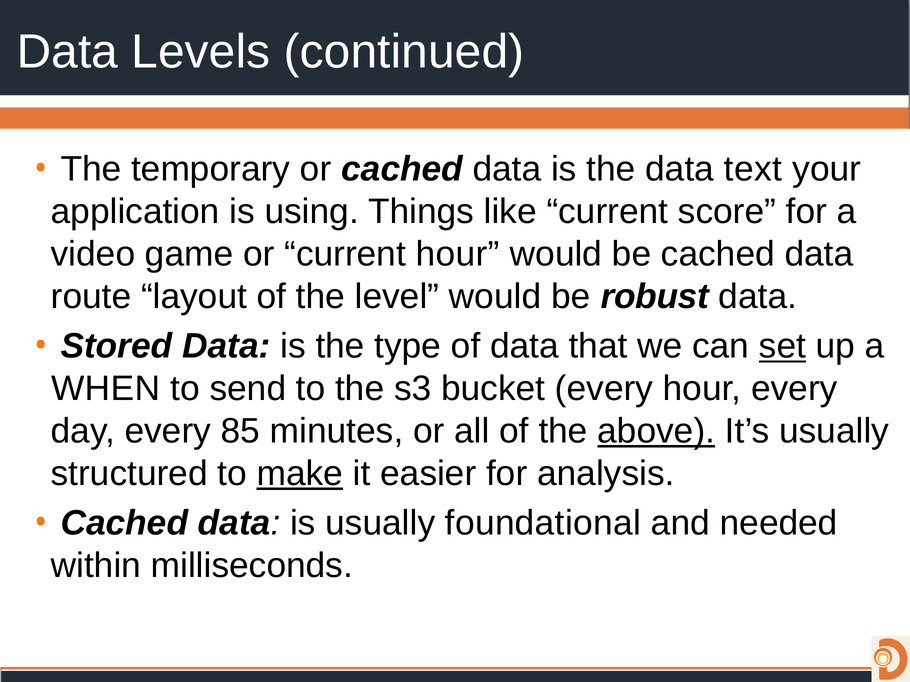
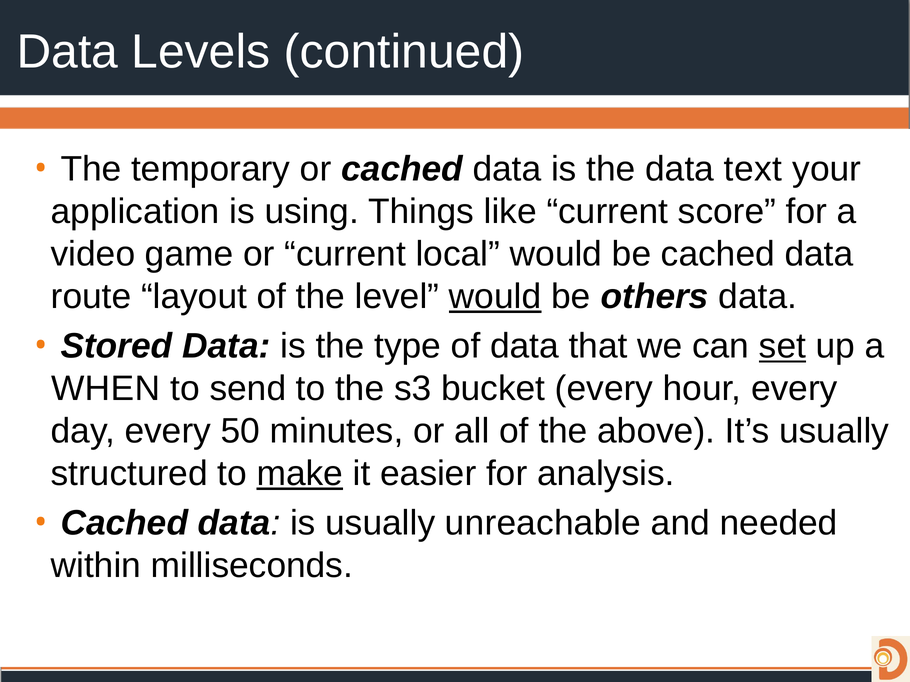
current hour: hour -> local (458, 254)
would underline: none -> present (495, 297)
robust: robust -> others (655, 297)
85: 85 -> 50 (240, 431)
above underline: present -> none (656, 431)
foundational: foundational -> unreachable (543, 523)
